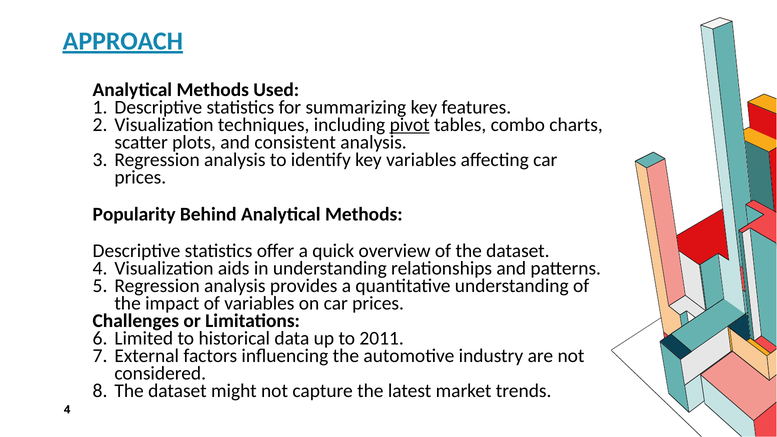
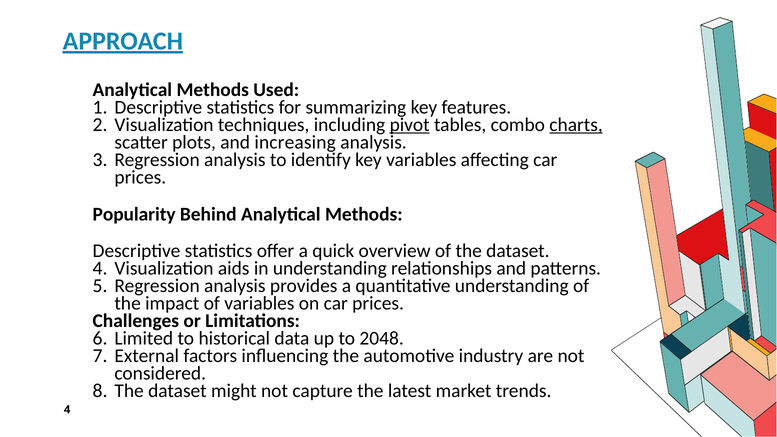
charts underline: none -> present (576, 125)
consistent: consistent -> increasing (295, 142)
2011: 2011 -> 2048 (382, 338)
